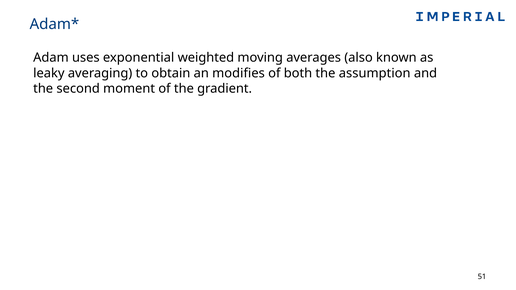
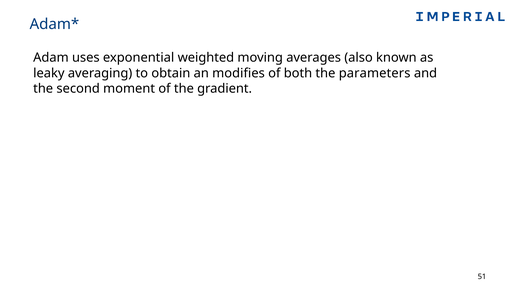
assumption: assumption -> parameters (375, 73)
